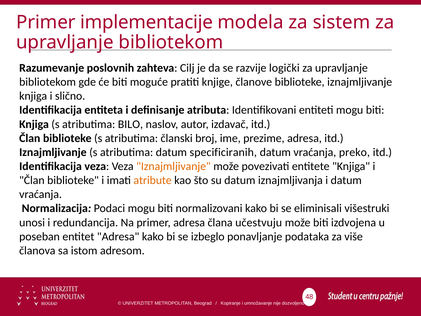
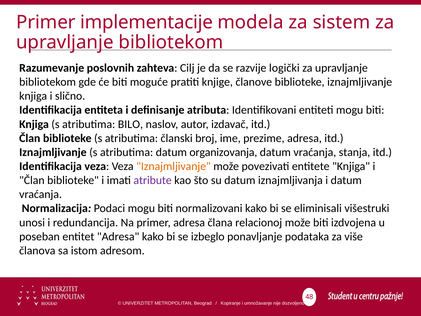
specificiranih: specificiranih -> organizovanja (223, 152)
preko: preko -> stanja (355, 152)
atribute colour: orange -> purple (153, 180)
učestvuju: učestvuju -> relacionoj (259, 222)
